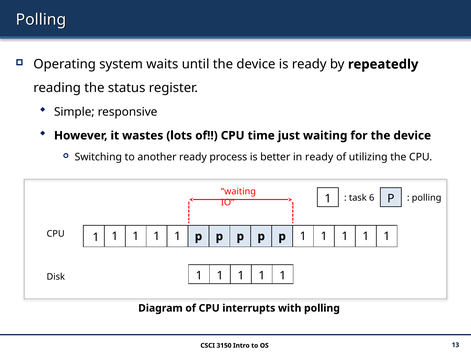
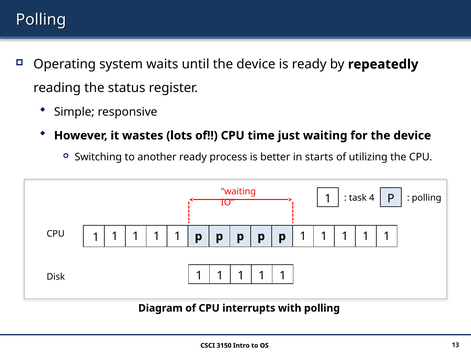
in ready: ready -> starts (319, 157)
6: 6 -> 4 (372, 198)
